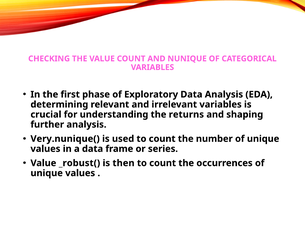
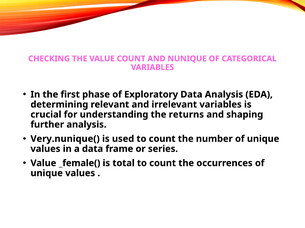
_robust(: _robust( -> _female( (79, 164)
then: then -> total (124, 164)
